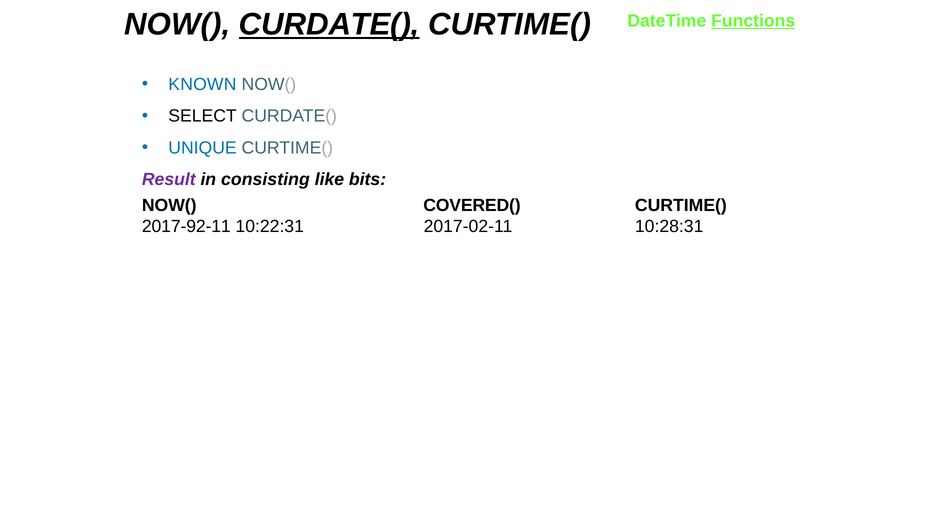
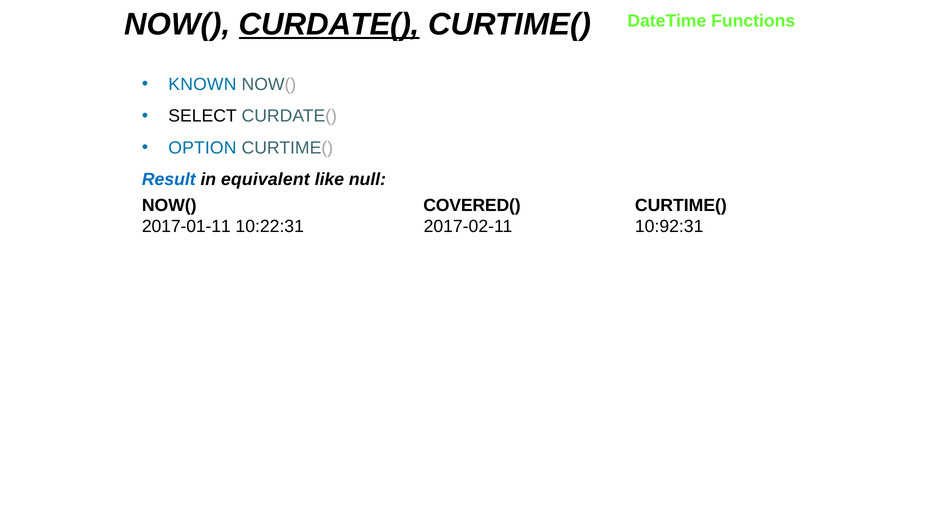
Functions underline: present -> none (753, 21)
UNIQUE: UNIQUE -> OPTION (202, 148)
Result colour: purple -> blue (169, 180)
consisting: consisting -> equivalent (265, 180)
bits: bits -> null (368, 180)
2017-92-11: 2017-92-11 -> 2017-01-11 (186, 227)
10:28:31: 10:28:31 -> 10:92:31 (669, 227)
